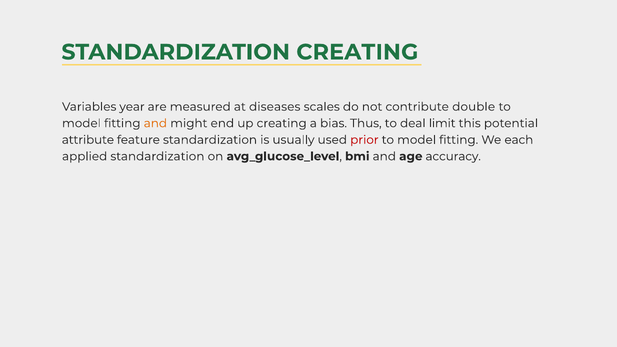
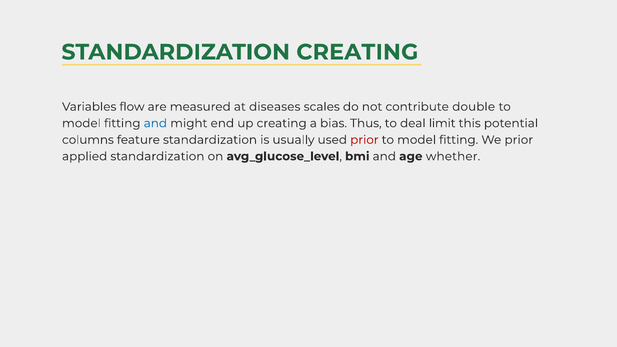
year: year -> flow (132, 107)
and colour: orange -> blue (155, 123)
attribute: attribute -> columns (88, 140)
We each: each -> prior (519, 140)
accuracy: accuracy -> whether (453, 156)
